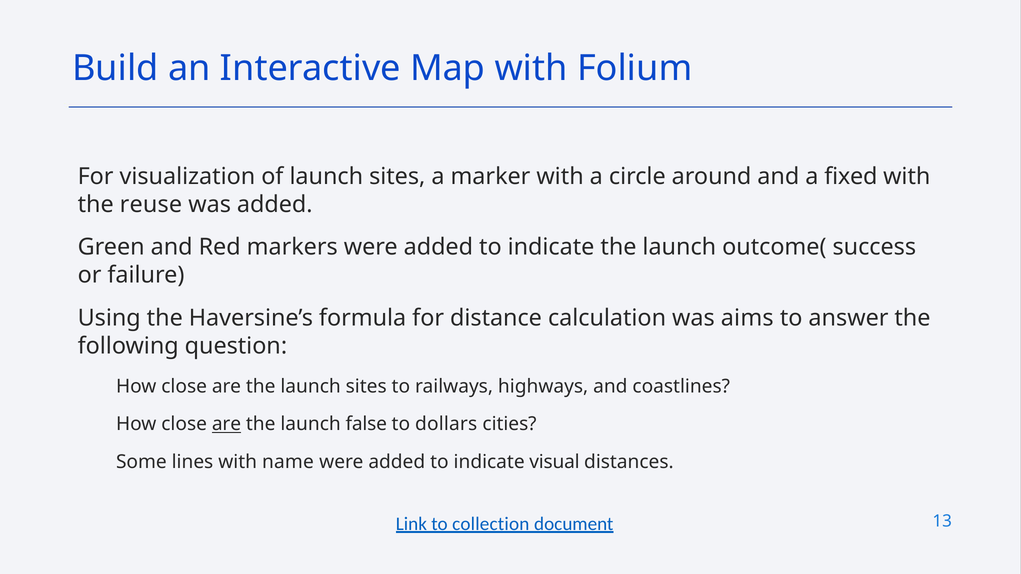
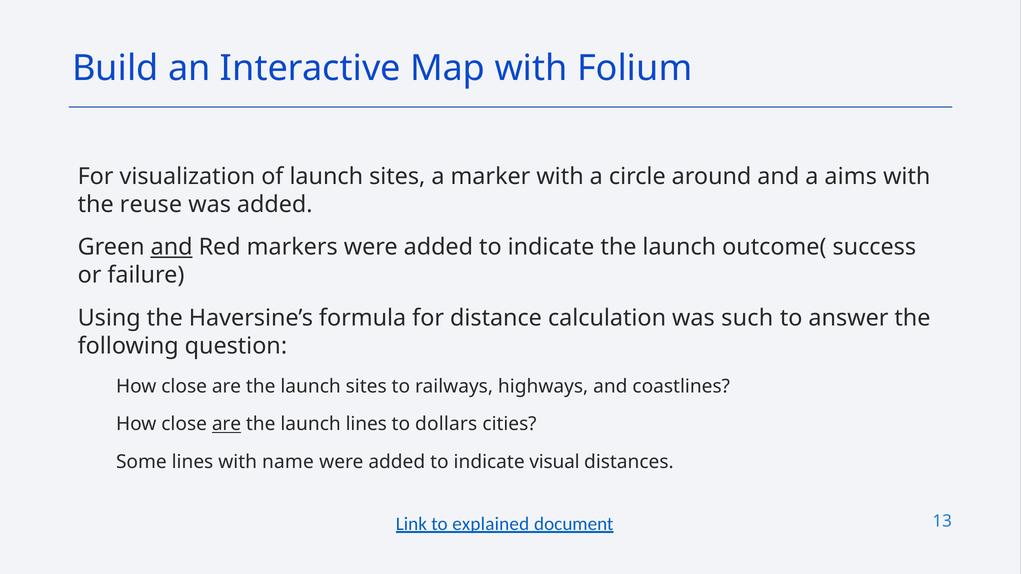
fixed: fixed -> aims (851, 176)
and underline: none -> present (172, 247)
aims: aims -> such (747, 318)
launch false: false -> lines (366, 424)
collection: collection -> explained (491, 524)
